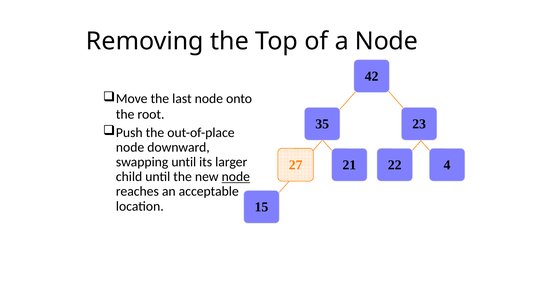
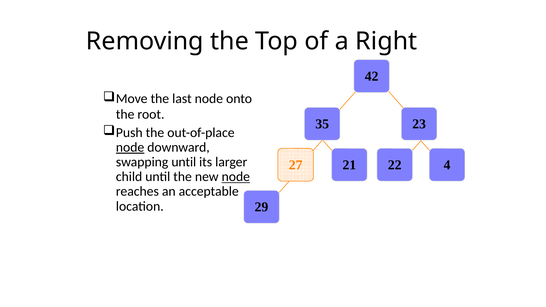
a Node: Node -> Right (386, 41)
node underline: none -> present (130, 147)
15: 15 -> 29 (261, 207)
